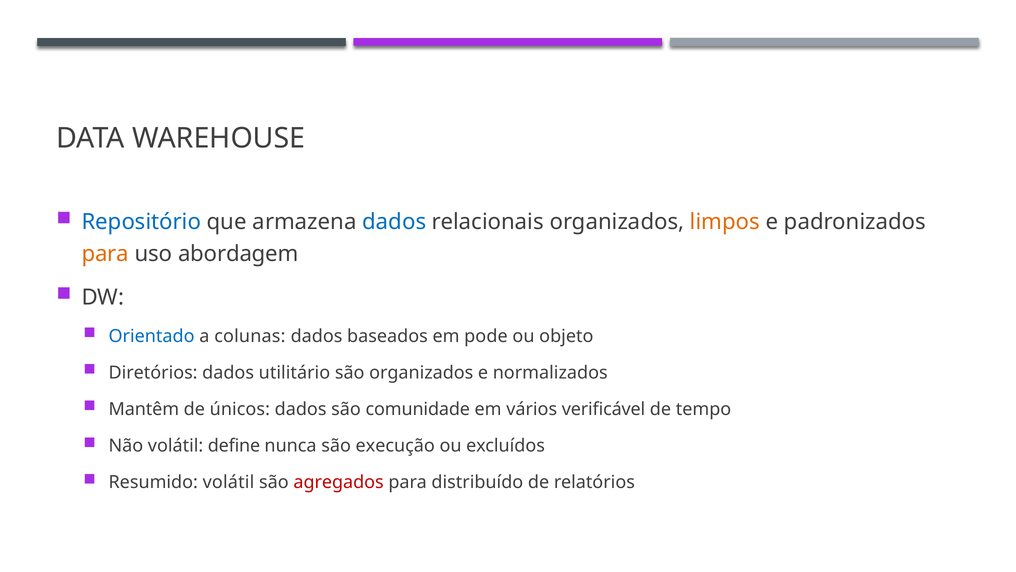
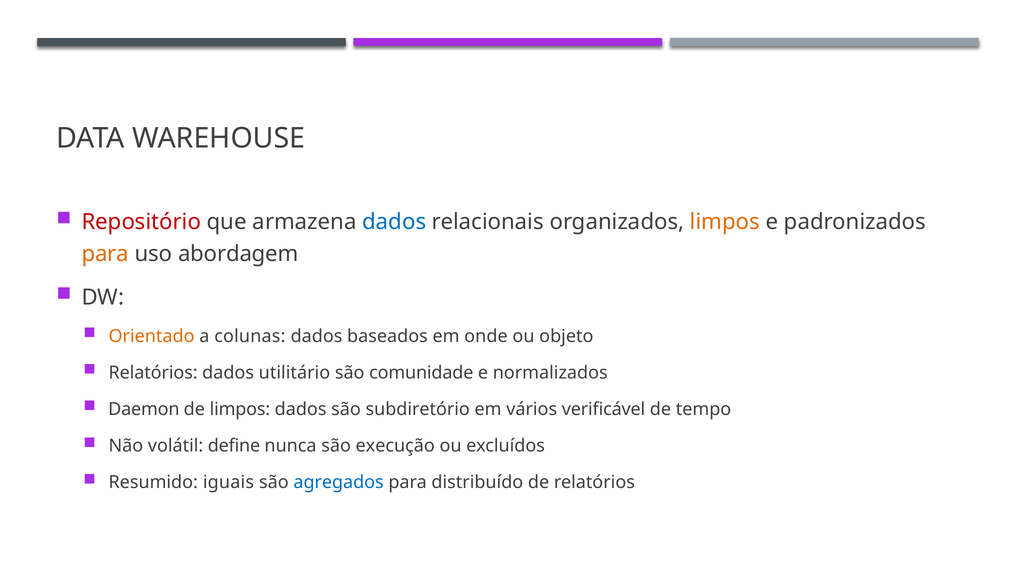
Repositório colour: blue -> red (141, 222)
Orientado colour: blue -> orange (152, 336)
pode: pode -> onde (486, 336)
Diretórios: Diretórios -> Relatórios (153, 372)
são organizados: organizados -> comunidade (421, 372)
Mantêm: Mantêm -> Daemon (144, 409)
de únicos: únicos -> limpos (240, 409)
comunidade: comunidade -> subdiretório (418, 409)
Resumido volátil: volátil -> iguais (228, 482)
agregados colour: red -> blue (339, 482)
